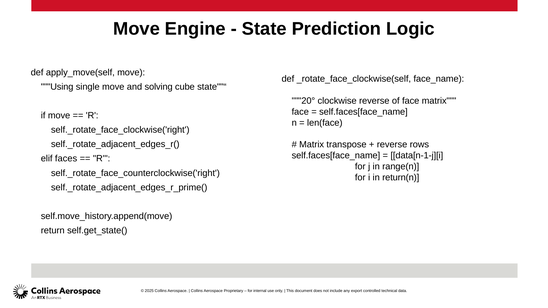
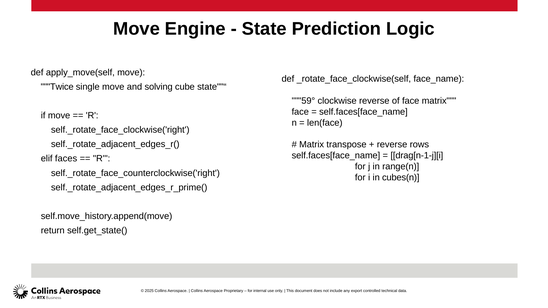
Using: Using -> Twice (57, 87)
20°: 20° -> 59° (303, 101)
data[n-1-j][i: data[n-1-j][i -> drag[n-1-j][i (417, 156)
return(n: return(n -> cubes(n (401, 178)
